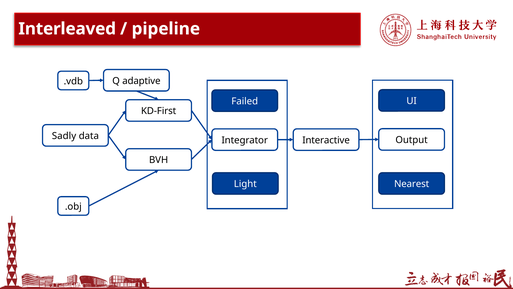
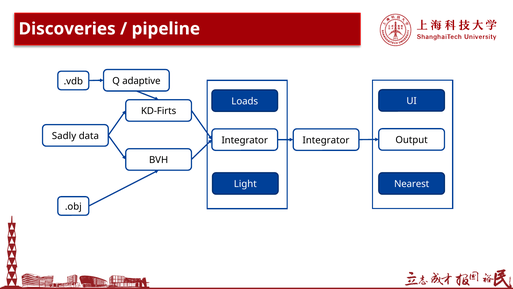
Interleaved: Interleaved -> Discoveries (67, 29)
Failed: Failed -> Loads (245, 101)
KD-First: KD-First -> KD-Firts (159, 111)
Integrator Interactive: Interactive -> Integrator (326, 140)
